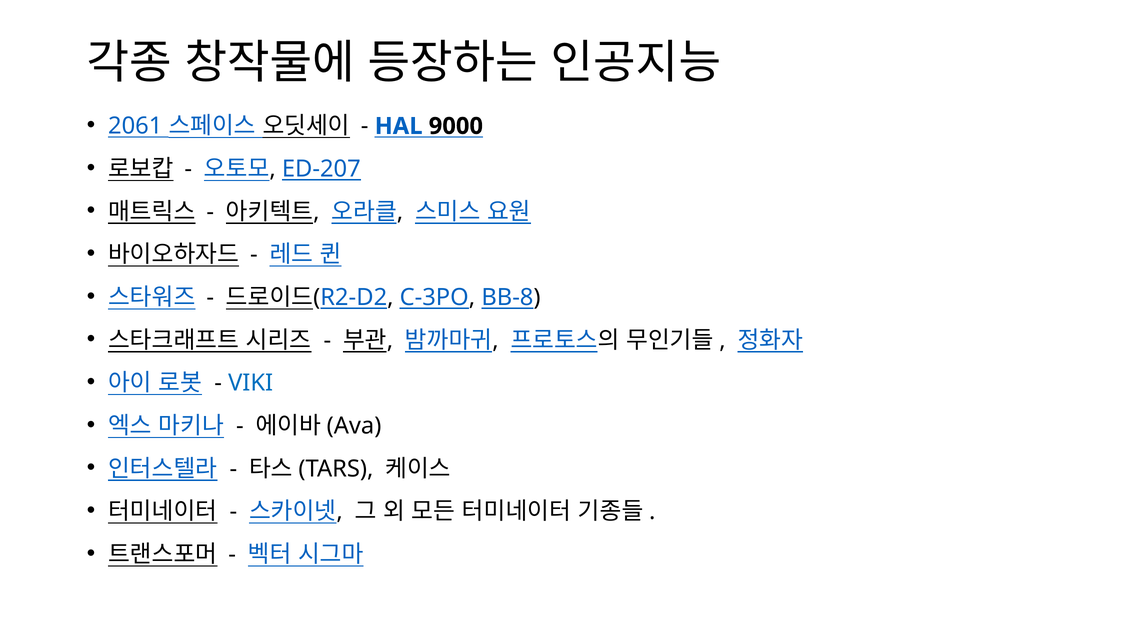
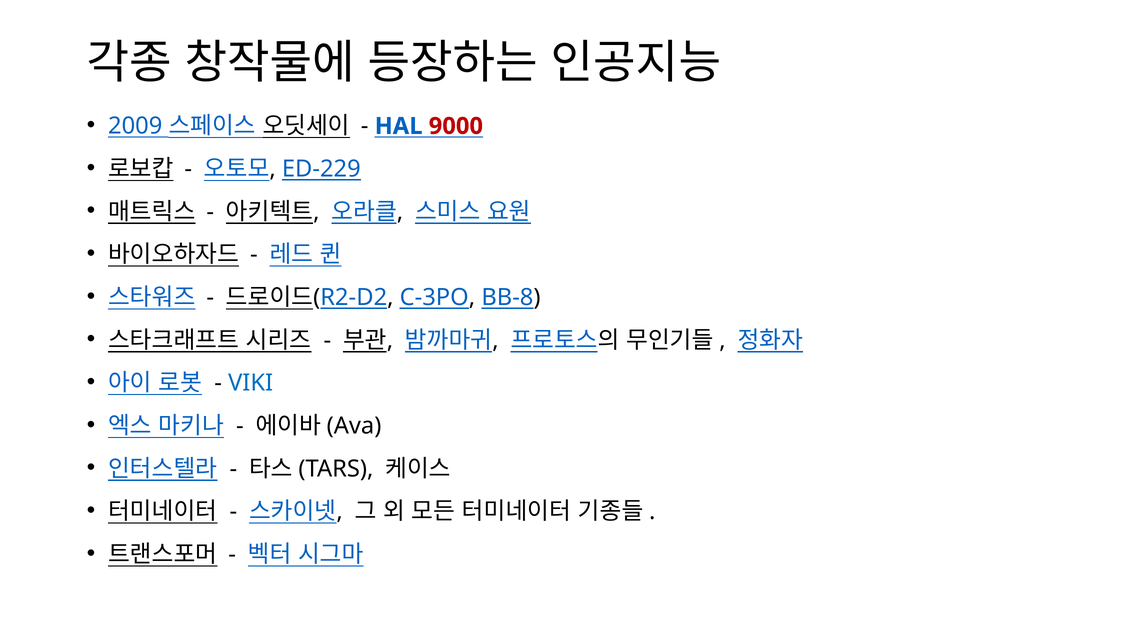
2061: 2061 -> 2009 (135, 126)
9000 colour: black -> red (456, 126)
ED-207: ED-207 -> ED-229 (321, 169)
